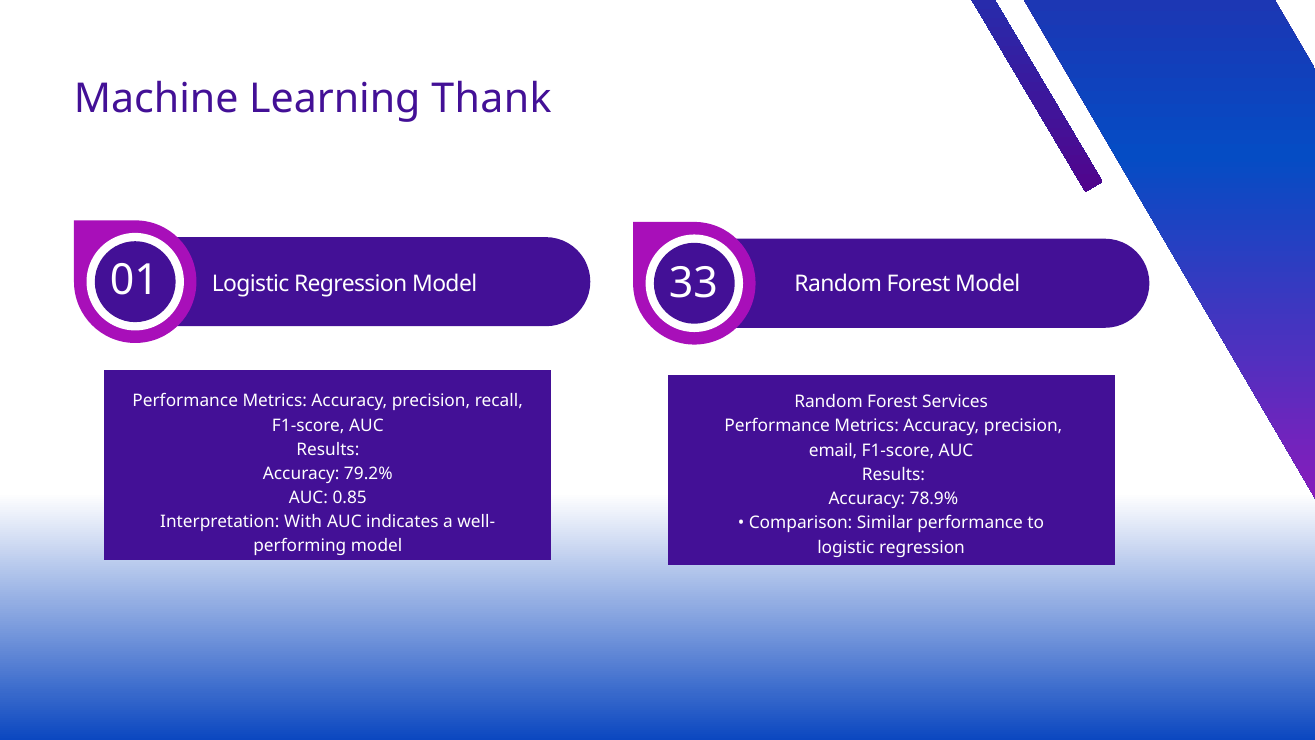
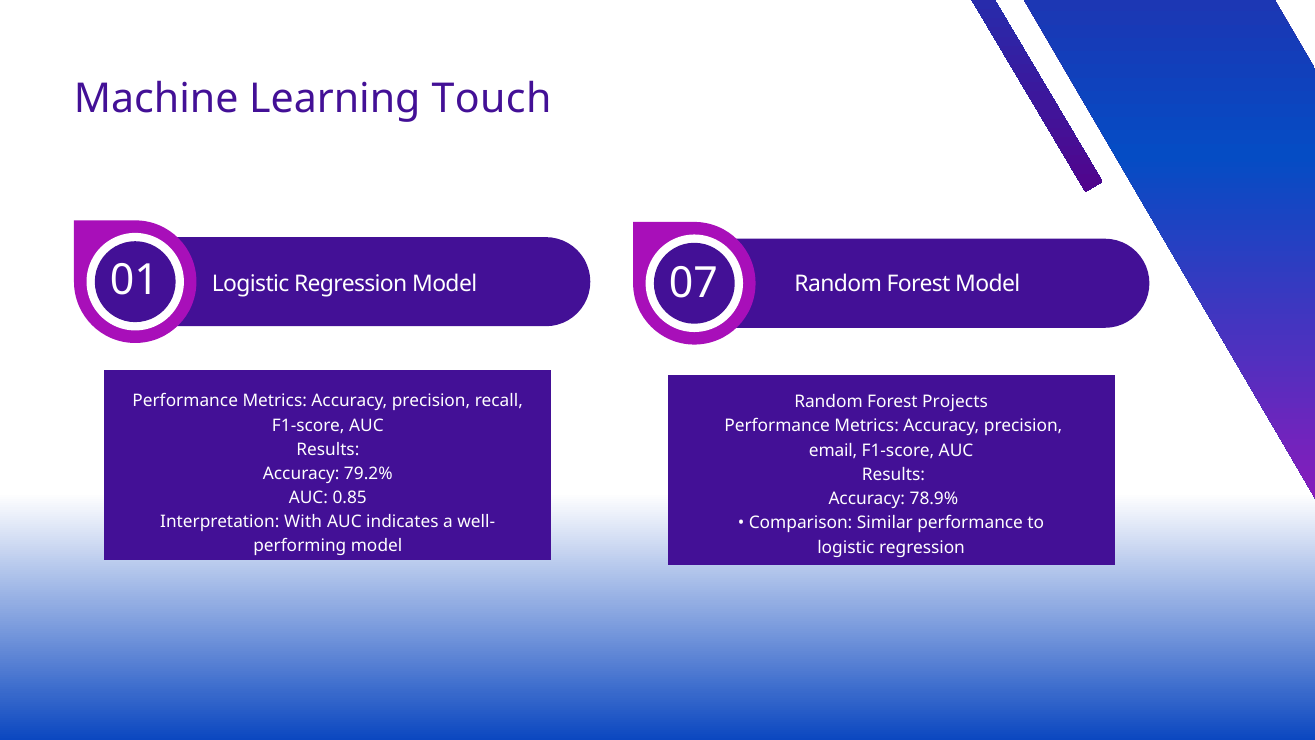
Thank: Thank -> Touch (492, 99)
33: 33 -> 07 (693, 283)
Services: Services -> Projects (955, 402)
